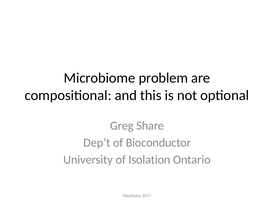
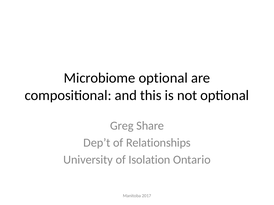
Microbiome problem: problem -> optional (163, 78)
Bioconductor: Bioconductor -> Relationships (158, 143)
